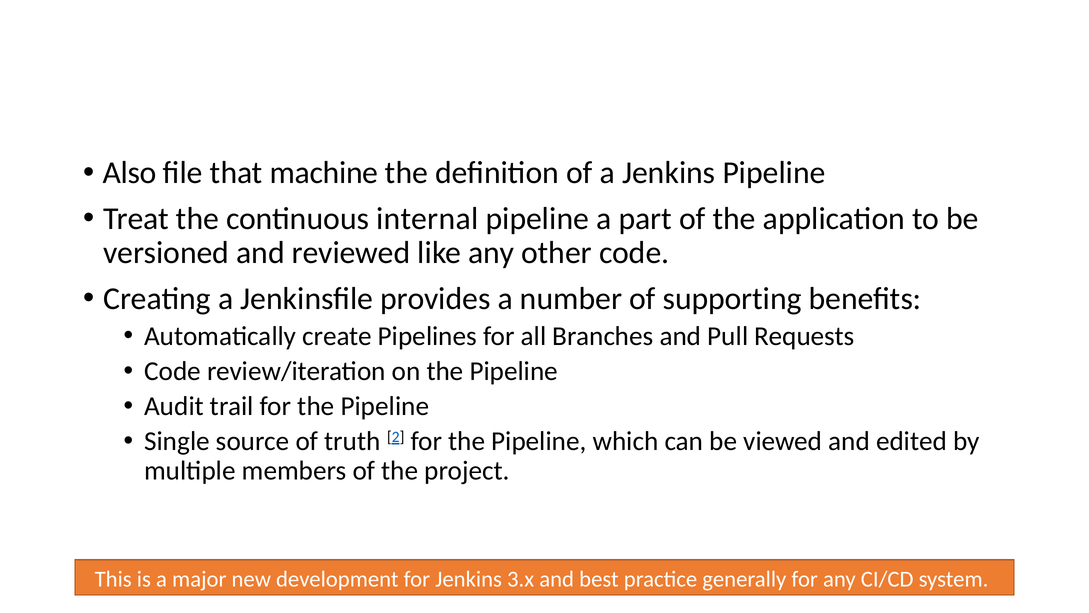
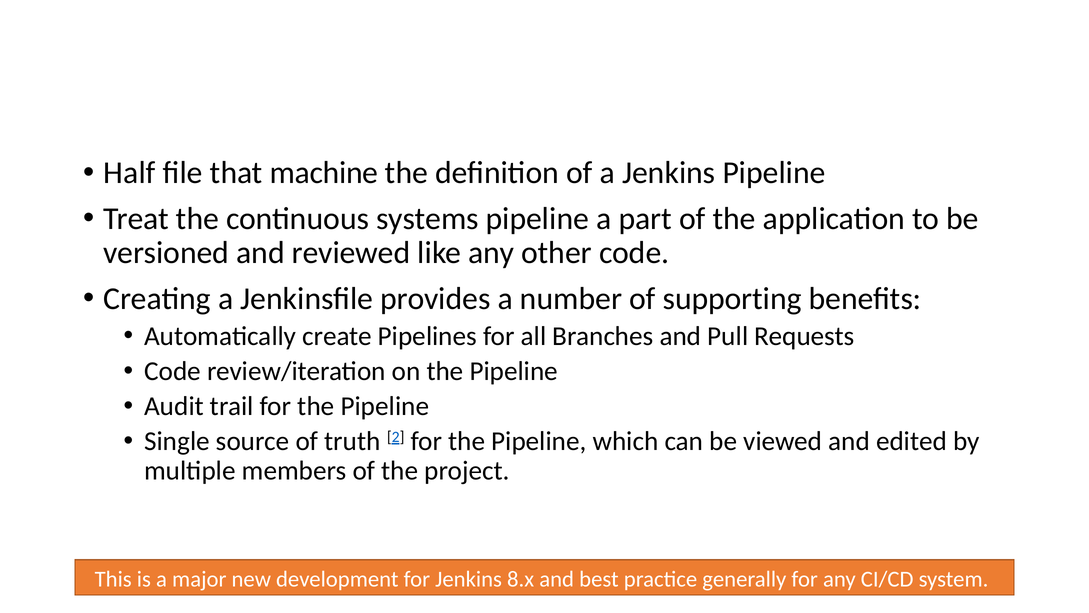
Also: Also -> Half (130, 173)
internal: internal -> systems (427, 218)
3.x: 3.x -> 8.x (521, 579)
